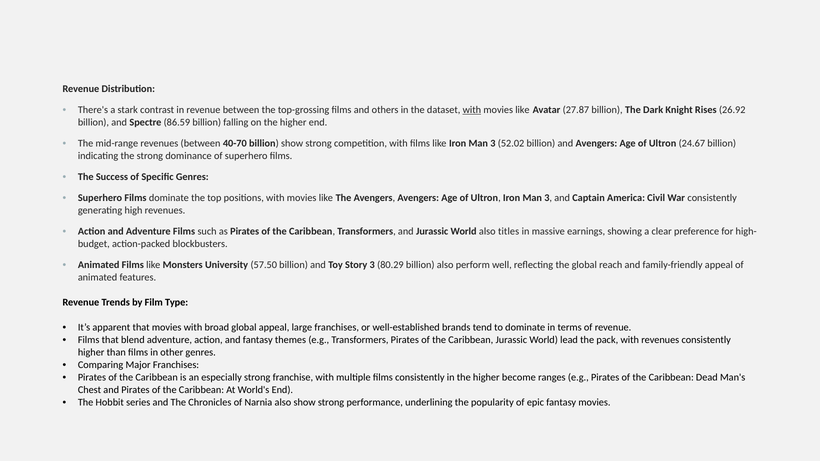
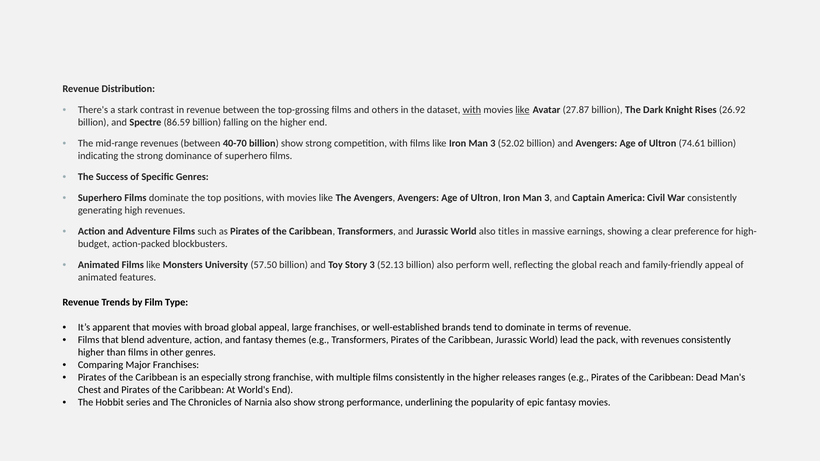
like underline: none -> present (522, 110)
24.67: 24.67 -> 74.61 (692, 143)
80.29: 80.29 -> 52.13 (390, 265)
become: become -> releases (519, 377)
